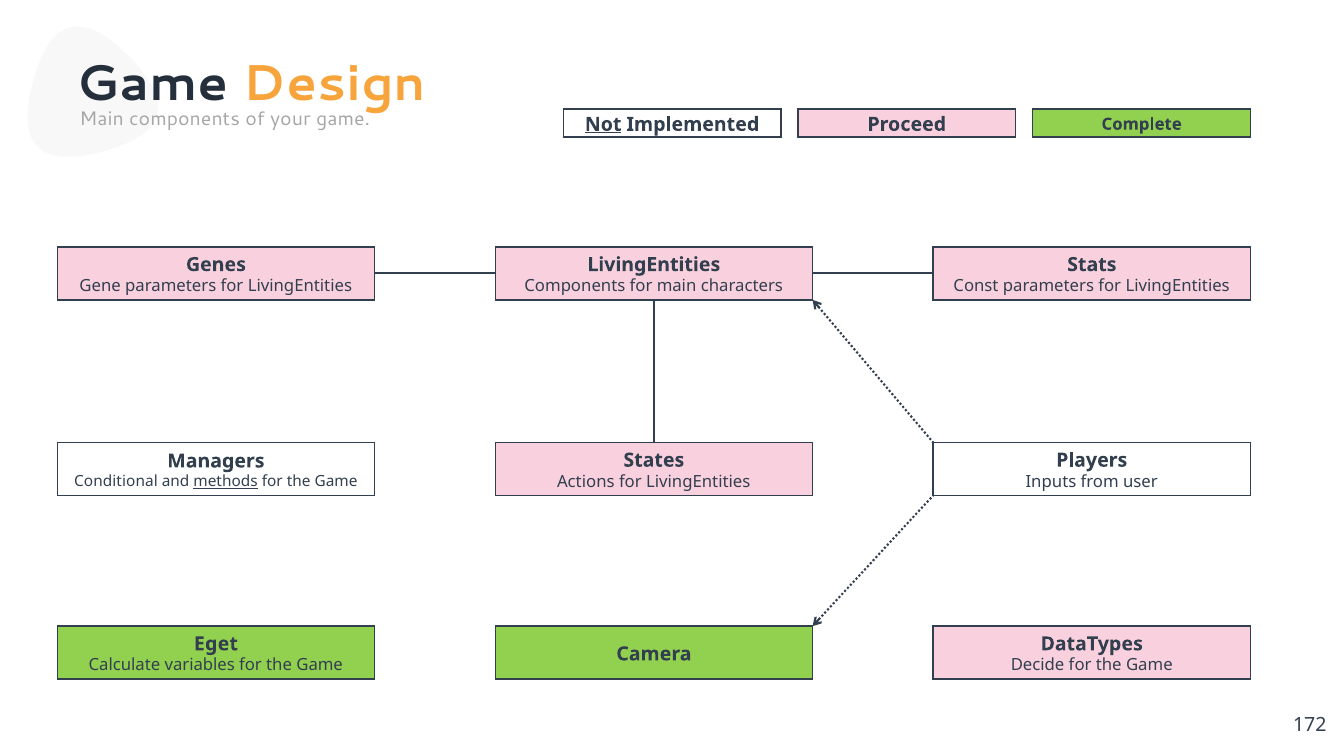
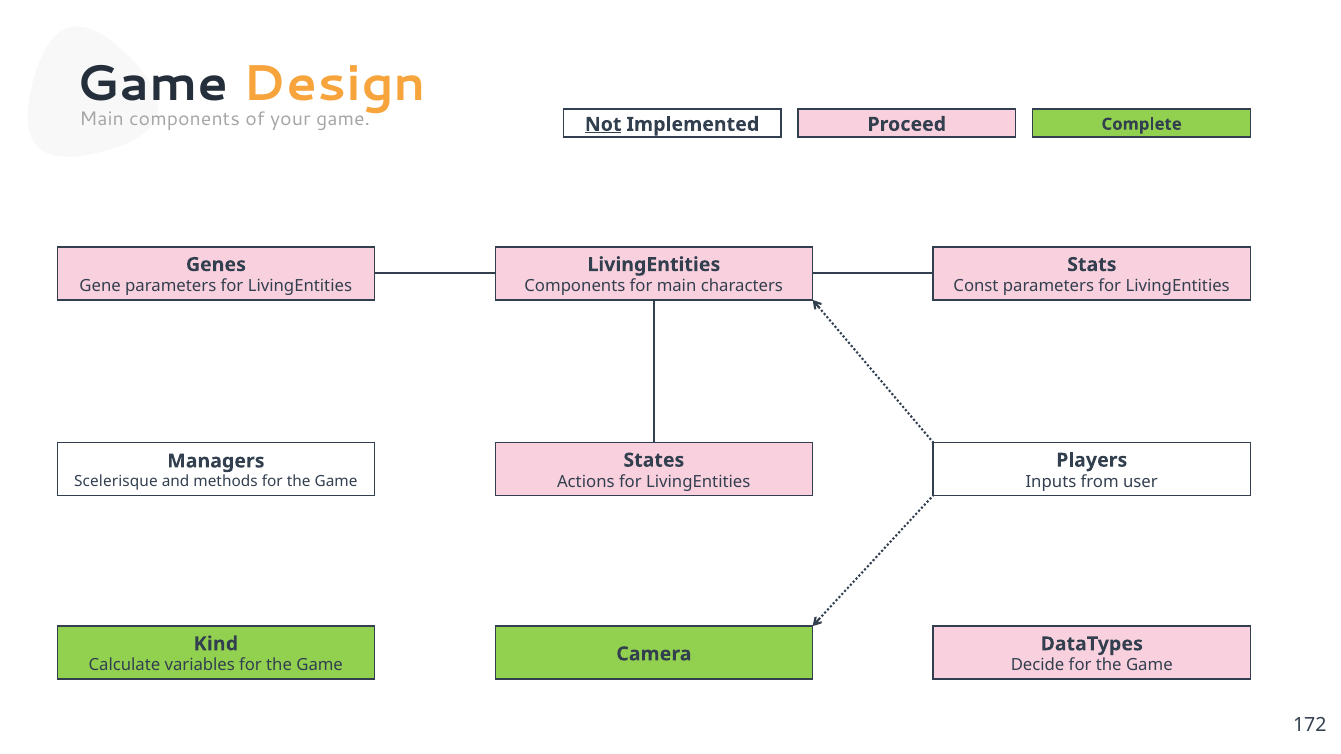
Conditional: Conditional -> Scelerisque (116, 482)
methods underline: present -> none (226, 482)
Eget: Eget -> Kind (216, 644)
